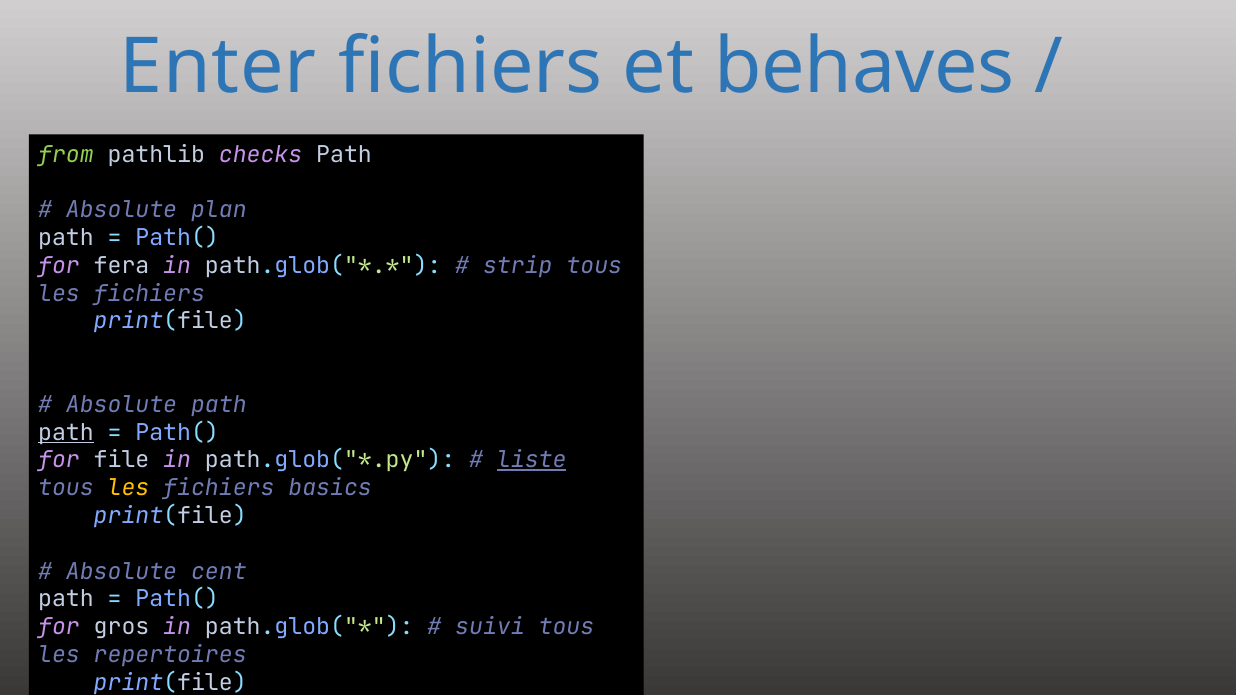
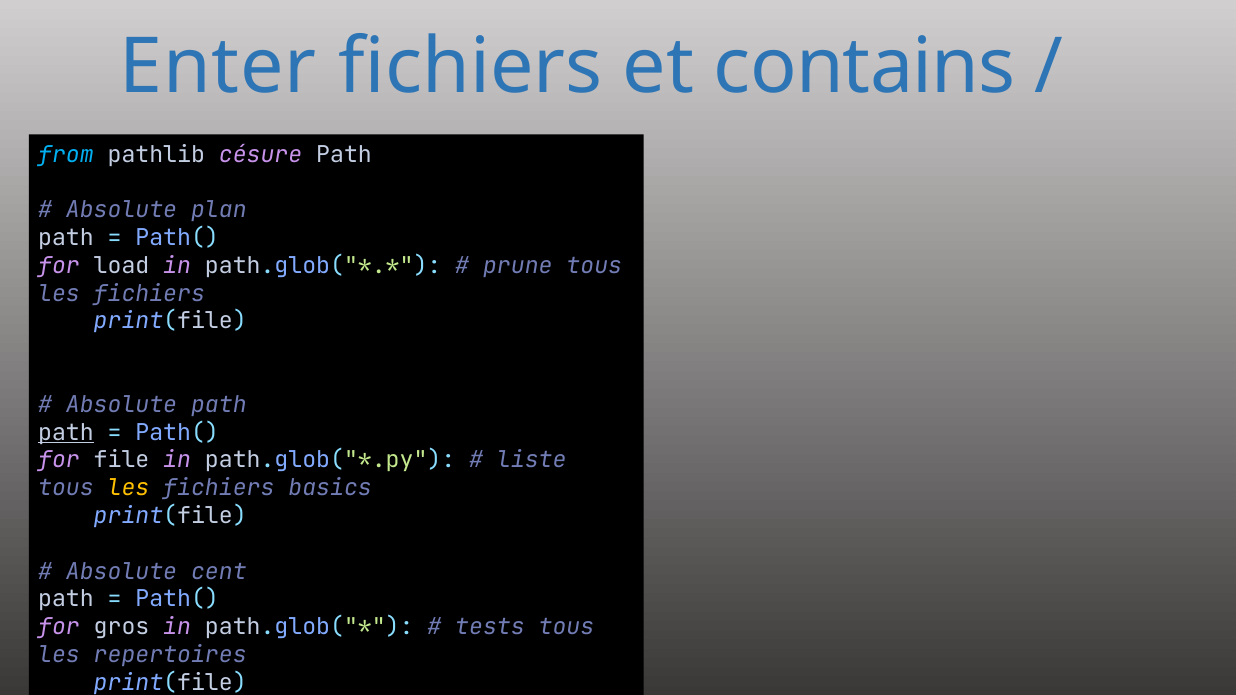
behaves: behaves -> contains (865, 67)
from colour: light green -> light blue (66, 154)
checks: checks -> césure (261, 154)
fera: fera -> load (122, 266)
strip: strip -> prune (518, 266)
liste underline: present -> none (532, 460)
suivi: suivi -> tests (490, 627)
